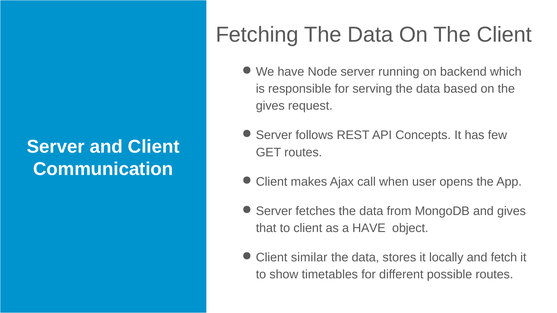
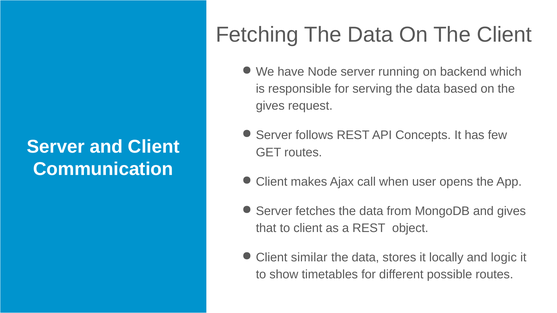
a HAVE: HAVE -> REST (369, 228)
fetch: fetch -> logic (504, 258)
